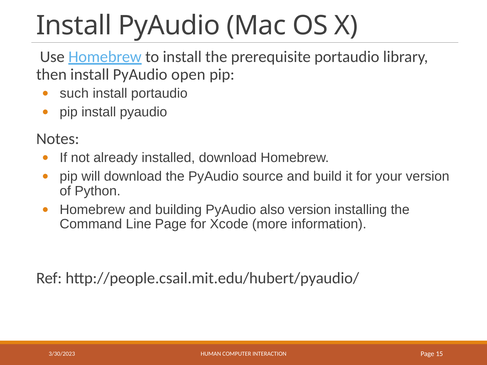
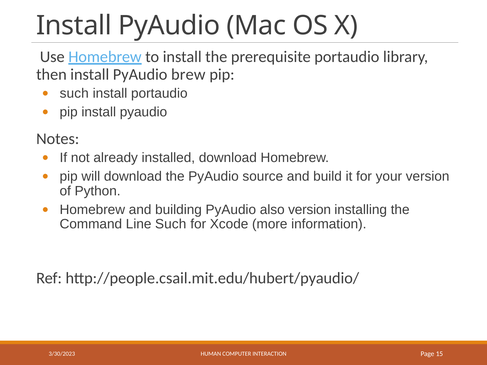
open: open -> brew (188, 75)
Line Page: Page -> Such (171, 224)
